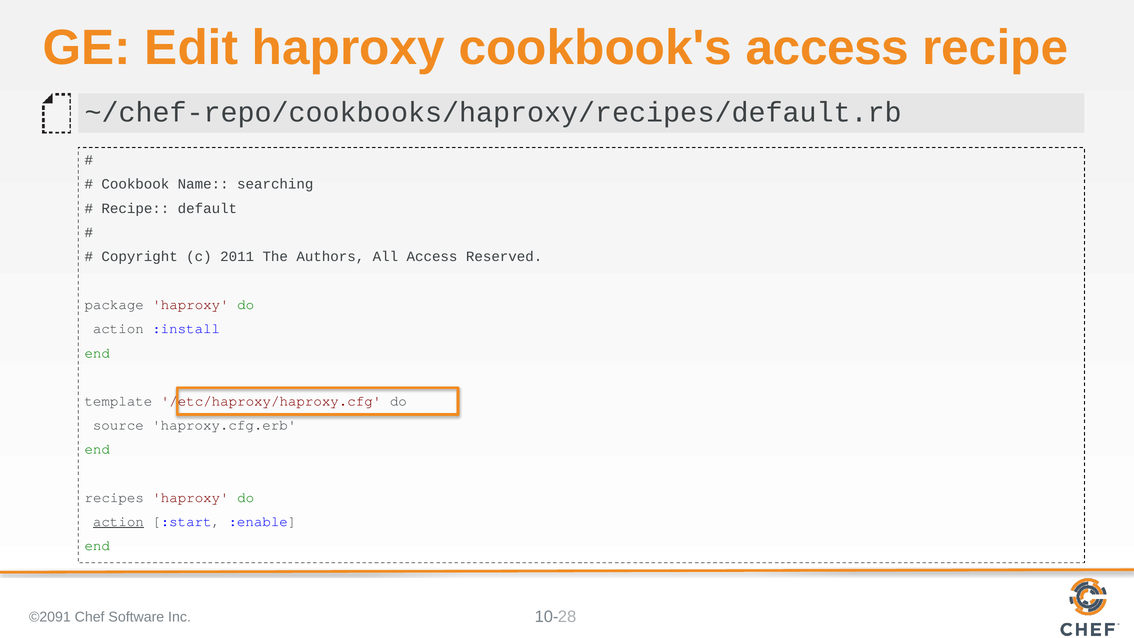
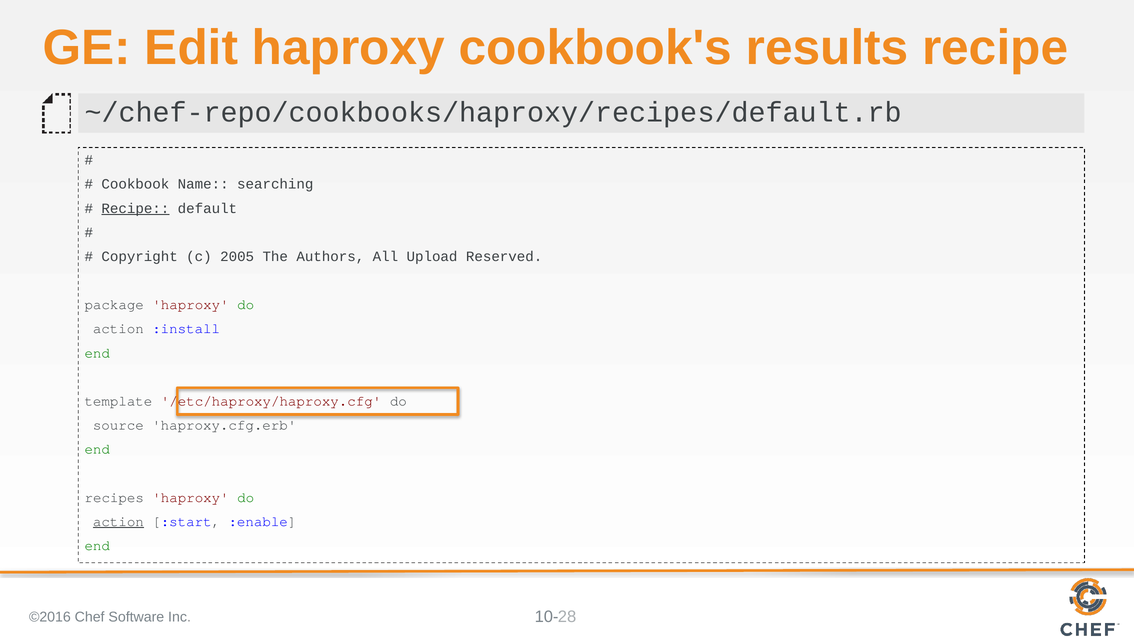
cookbook's access: access -> results (827, 48)
Recipe underline: none -> present (135, 208)
2011: 2011 -> 2005 (237, 256)
All Access: Access -> Upload (432, 256)
©2091: ©2091 -> ©2016 (50, 617)
